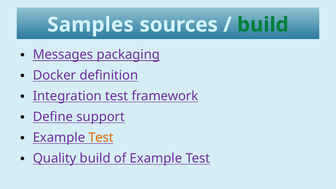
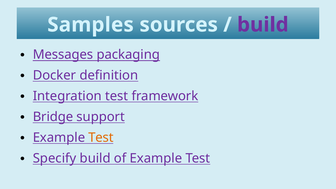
build colour: green -> purple (263, 25)
Define: Define -> Bridge (53, 117)
Quality: Quality -> Specify (55, 158)
